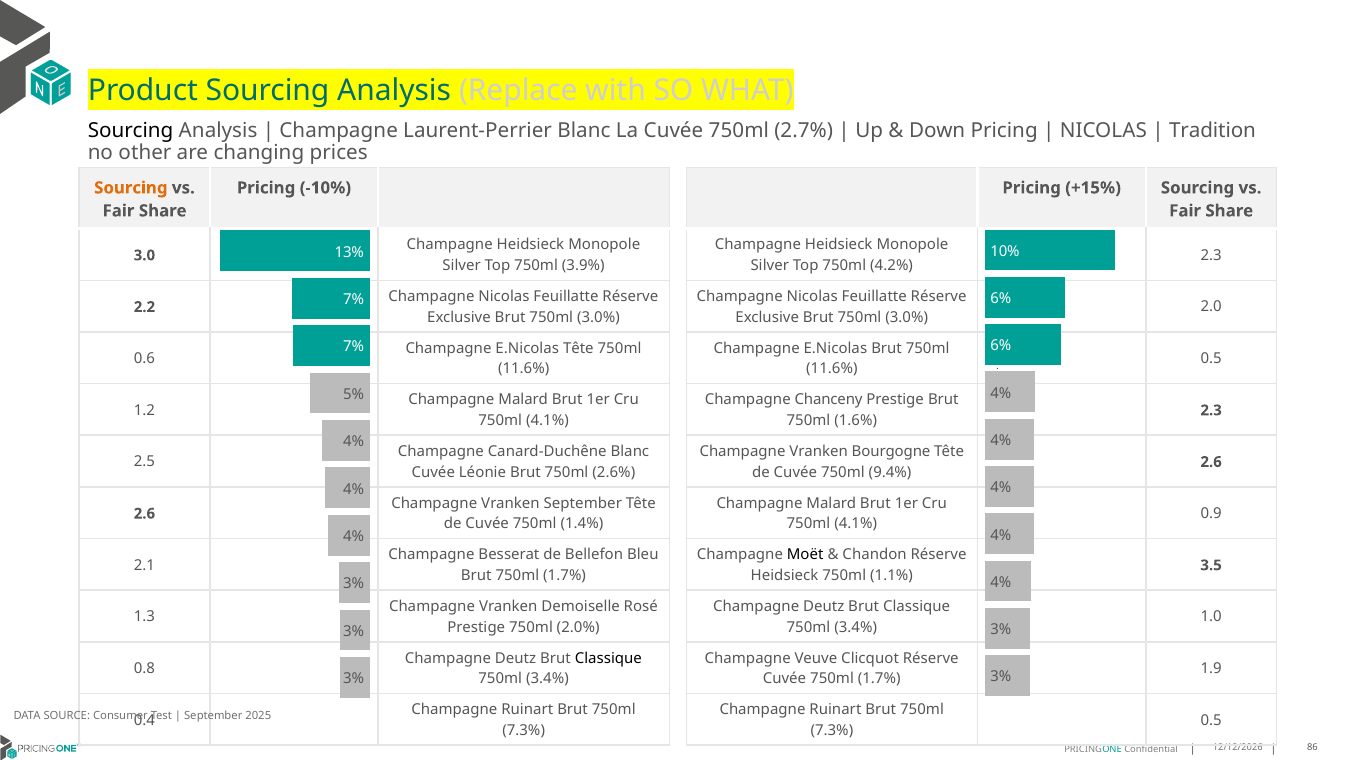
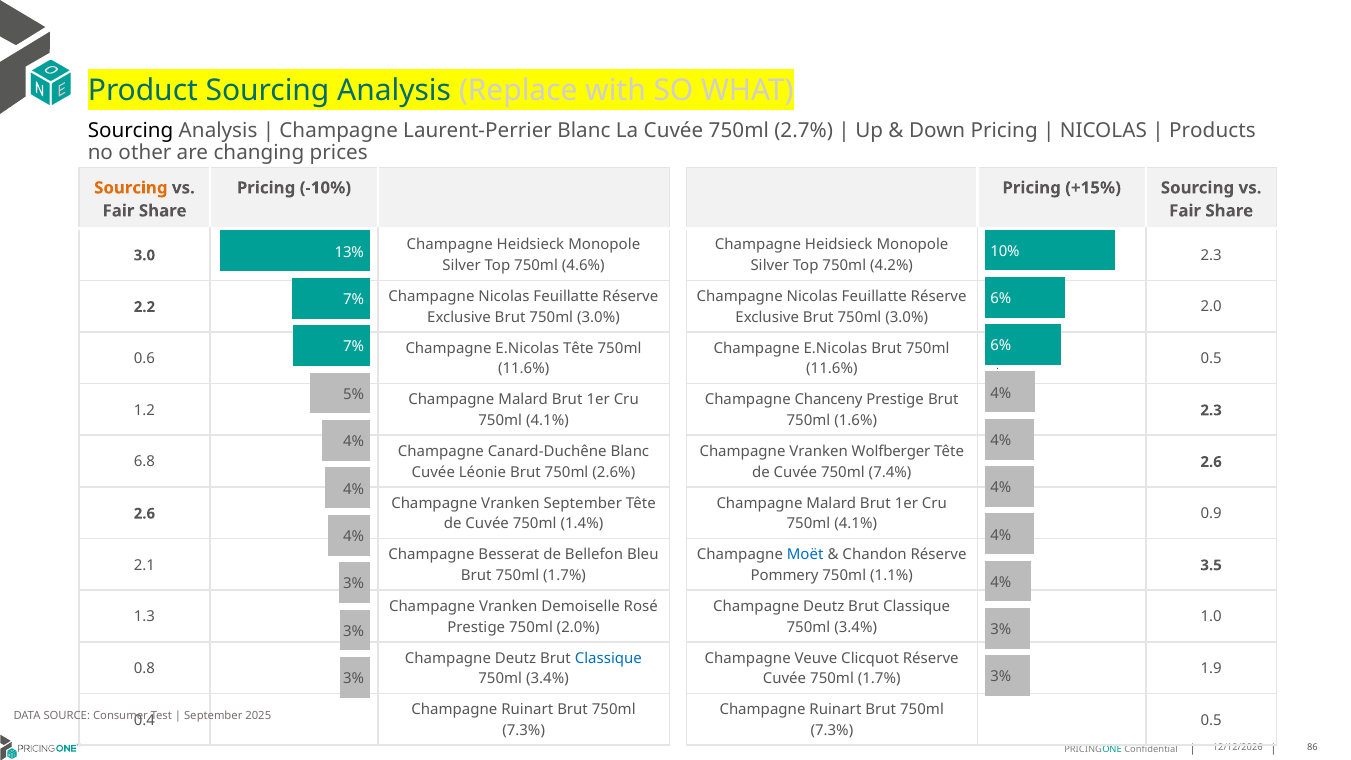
Tradition: Tradition -> Products (1212, 131)
3.9%: 3.9% -> 4.6% (583, 266)
Bourgogne: Bourgogne -> Wolfberger (891, 452)
2.5: 2.5 -> 6.8 (144, 462)
9.4%: 9.4% -> 7.4% (890, 472)
Moët colour: black -> blue (805, 555)
Heidsieck: Heidsieck -> Pommery (785, 576)
Classique colour: black -> blue (608, 658)
